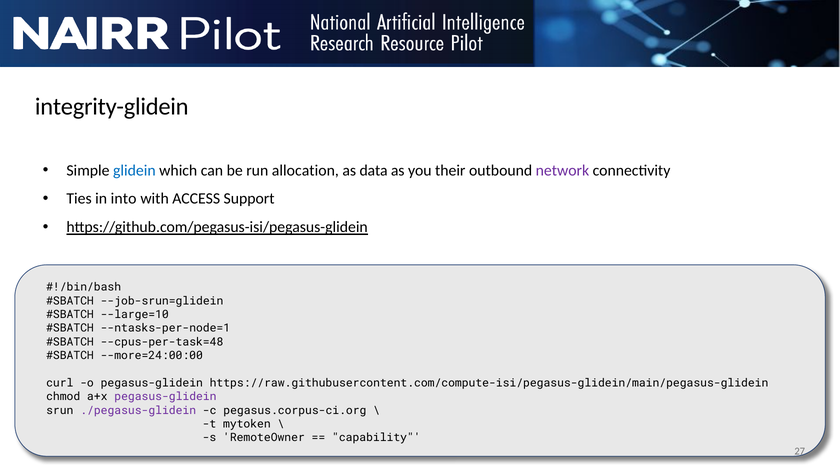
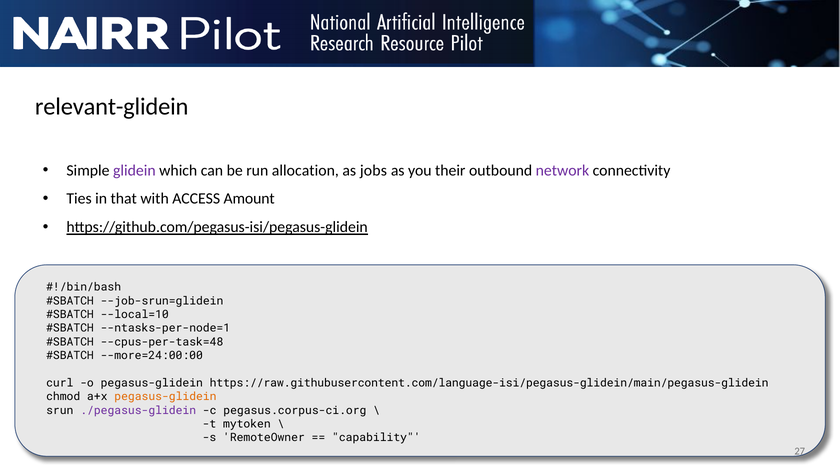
integrity-glidein: integrity-glidein -> relevant-glidein (112, 107)
glidein colour: blue -> purple (134, 170)
data: data -> jobs (373, 170)
into: into -> that (124, 199)
Support: Support -> Amount (249, 199)
--large=10: --large=10 -> --local=10 (135, 314)
https://raw.githubusercontent.com/compute-isi/pegasus-glidein/main/pegasus-glidein: https://raw.githubusercontent.com/compute-isi/pegasus-glidein/main/pegasus-glidein -> https://raw.githubusercontent.com/language-isi/pegasus-glidein/main/pegasus-glidein (489, 382)
pegasus-glidein colour: purple -> orange (165, 396)
